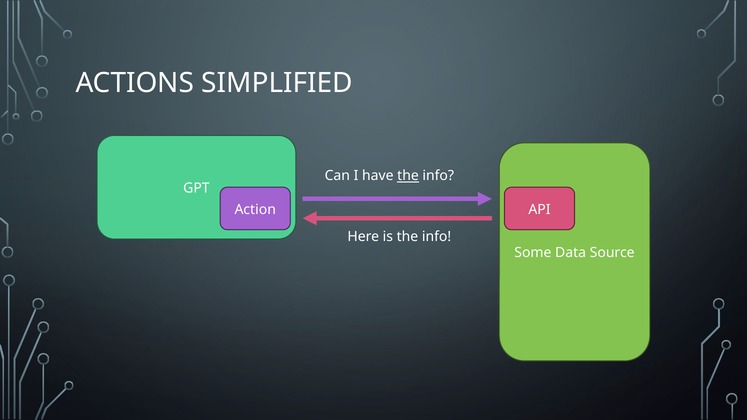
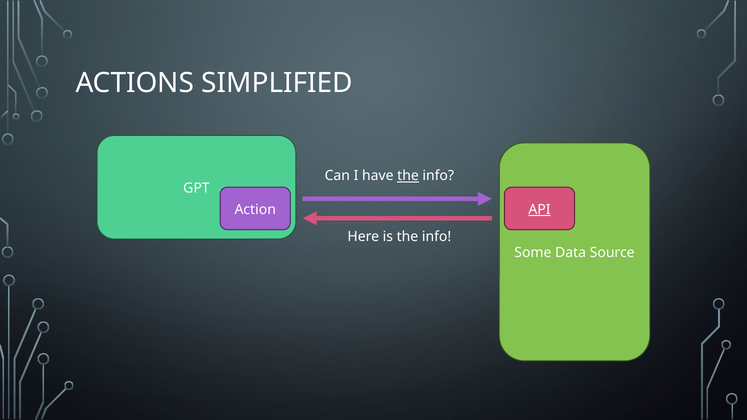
API underline: none -> present (539, 210)
